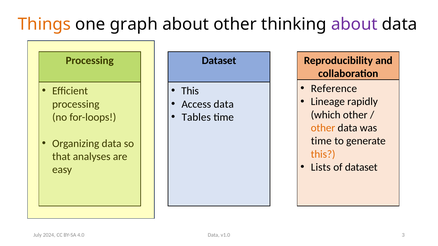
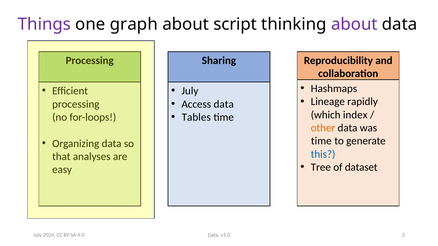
Things colour: orange -> purple (44, 24)
about other: other -> script (235, 24)
Dataset: Dataset -> Sharing (219, 61)
Reference: Reference -> Hashmaps (334, 89)
This: This -> July (190, 91)
which other: other -> index (355, 115)
this colour: orange -> blue (323, 154)
Lists: Lists -> Tree (321, 168)
